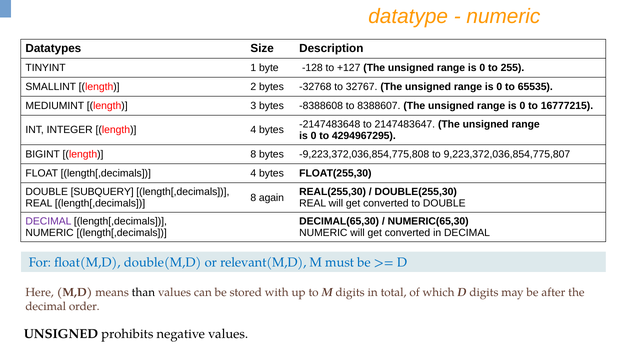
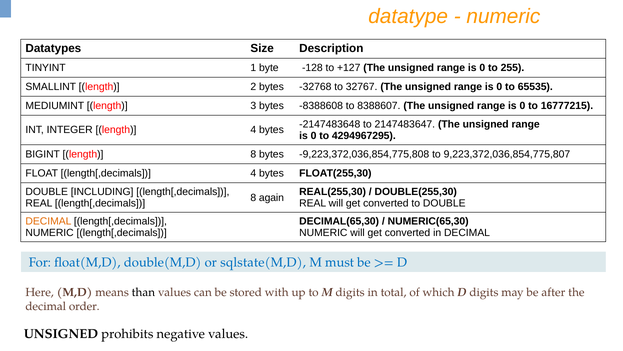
SUBQUERY: SUBQUERY -> INCLUDING (102, 192)
DECIMAL colour: purple -> orange (48, 221)
relevant(M,D: relevant(M,D -> sqlstate(M,D (263, 262)
